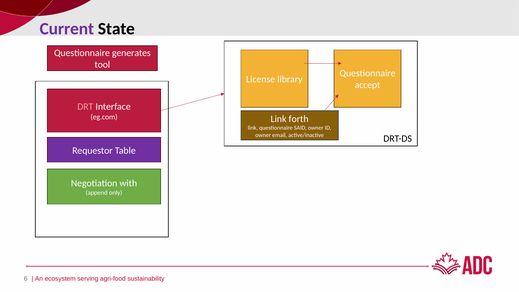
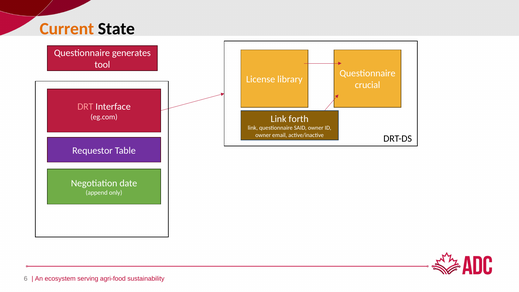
Current colour: purple -> orange (67, 29)
accept: accept -> crucial (368, 85)
with: with -> date (128, 183)
